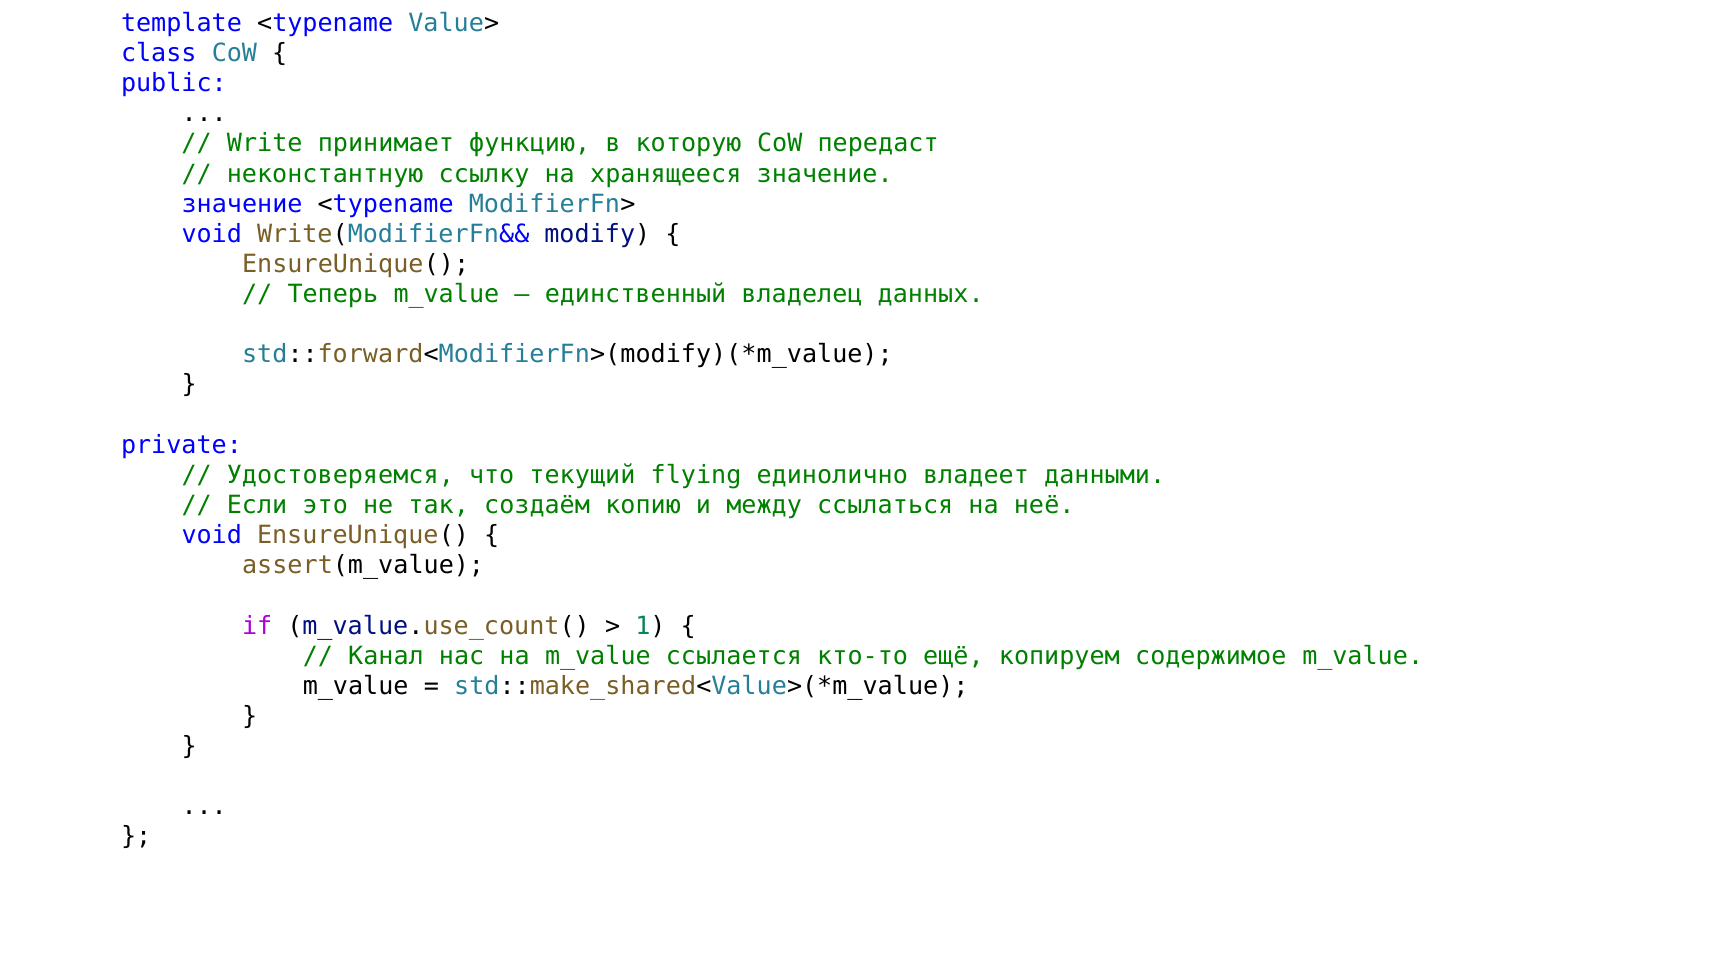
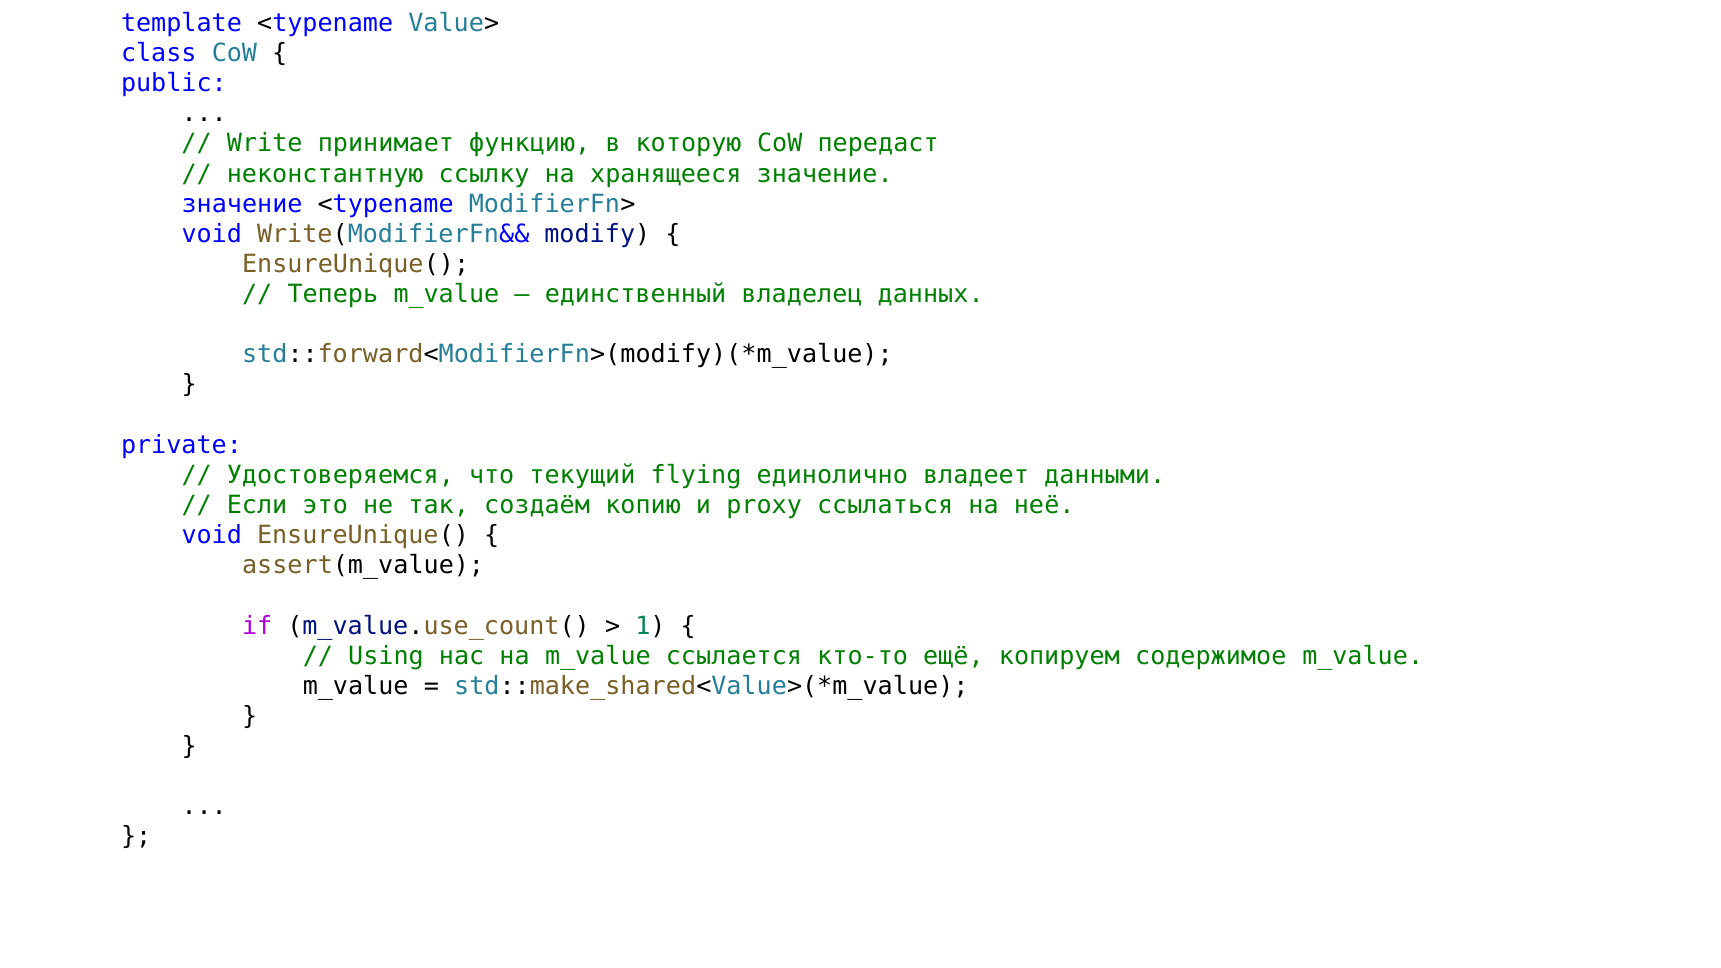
между: между -> proxy (764, 505)
Канал: Канал -> Using (386, 656)
